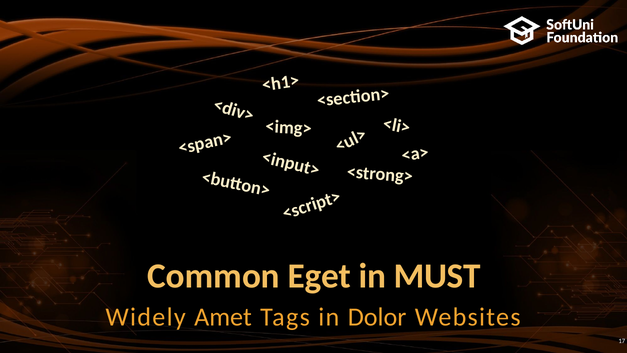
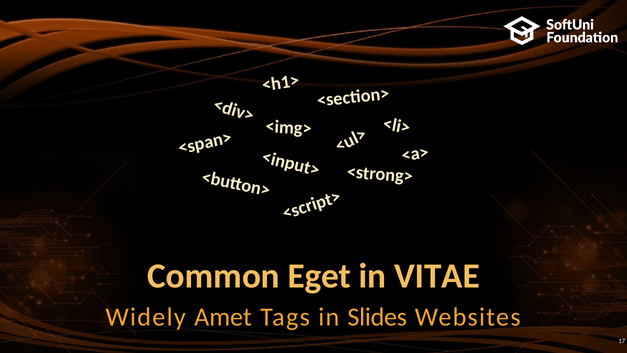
MUST: MUST -> VITAE (437, 276)
Dolor: Dolor -> Slides (377, 317)
